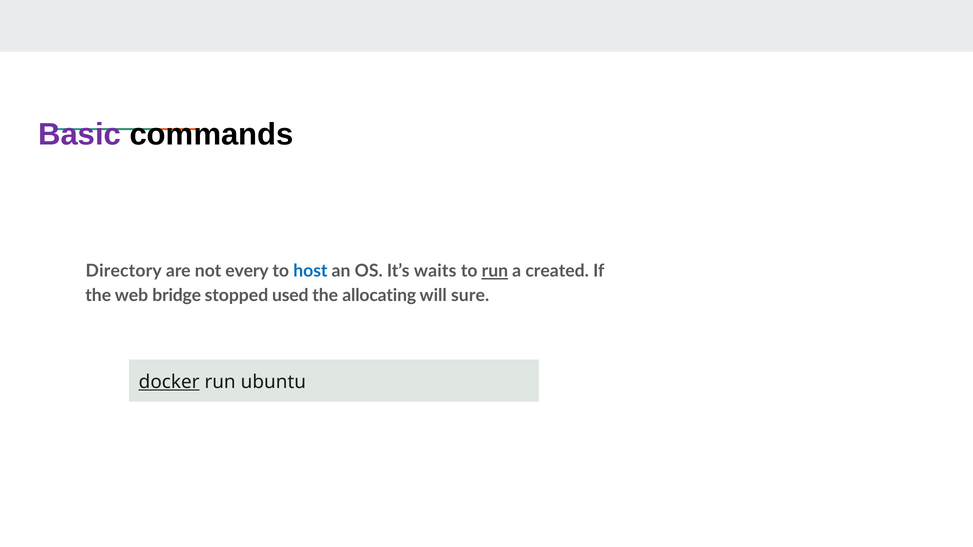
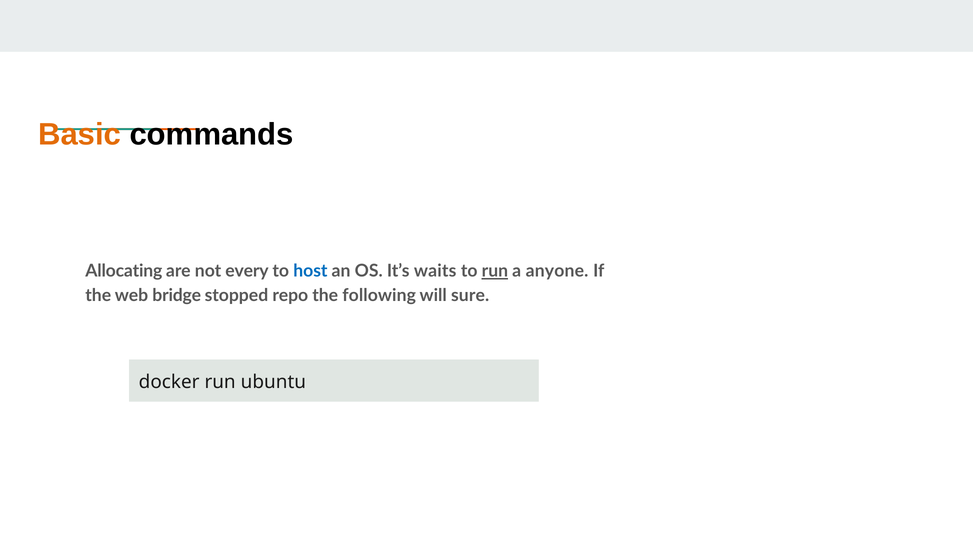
Basic colour: purple -> orange (80, 135)
Directory: Directory -> Allocating (124, 271)
created: created -> anyone (557, 271)
used: used -> repo (290, 296)
allocating: allocating -> following (379, 296)
docker underline: present -> none (169, 382)
